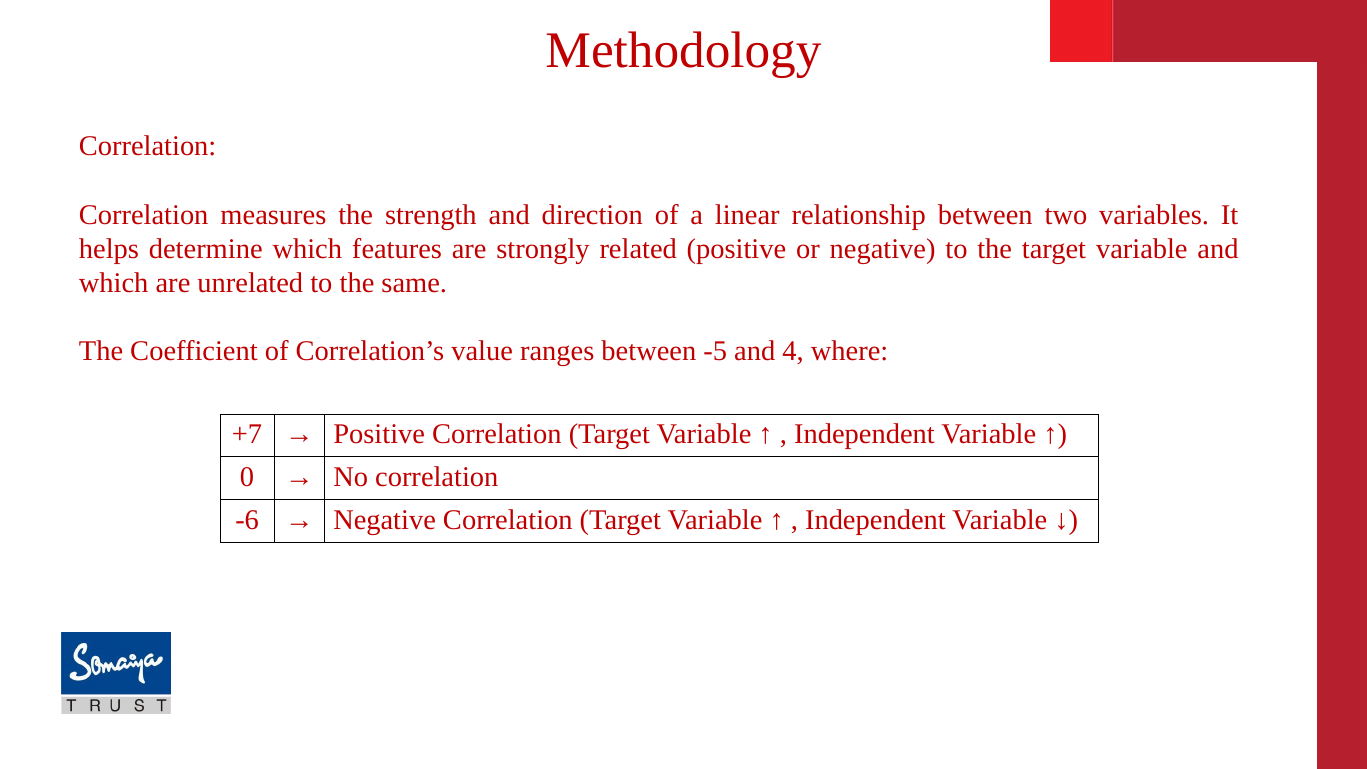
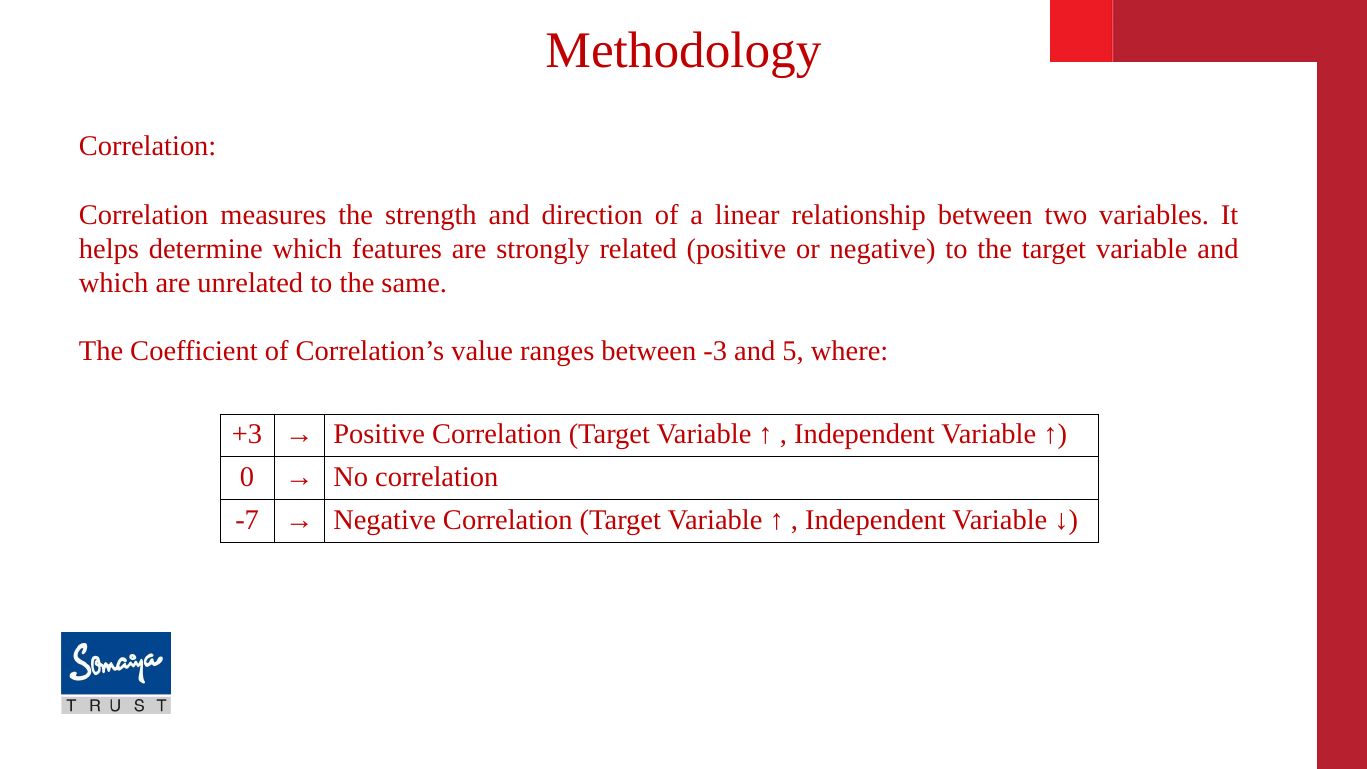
-5: -5 -> -3 (715, 351)
4: 4 -> 5 (793, 351)
+7: +7 -> +3 (247, 434)
-6: -6 -> -7 (247, 520)
